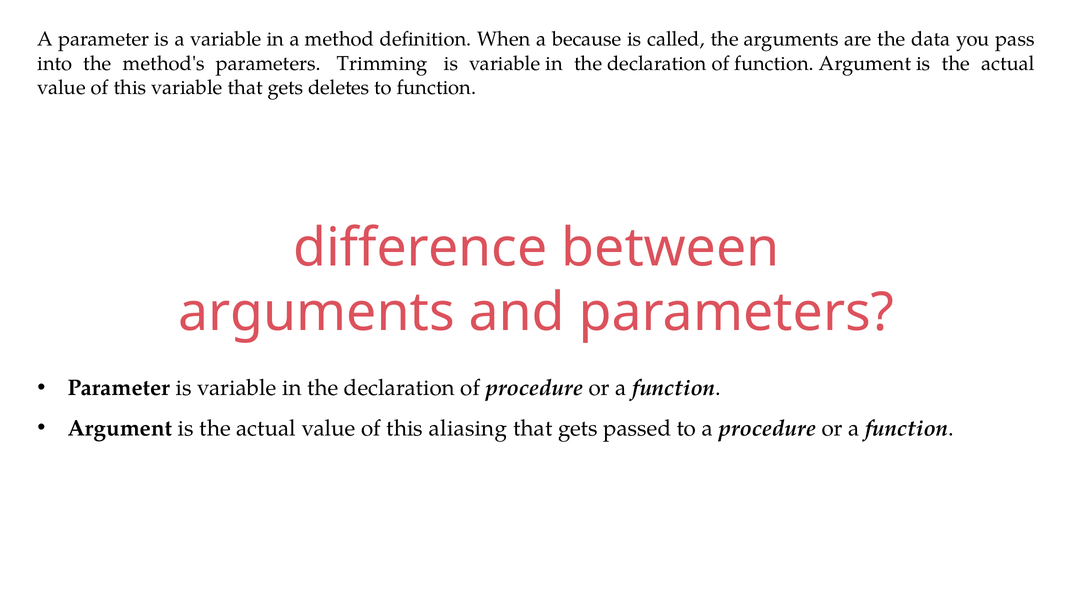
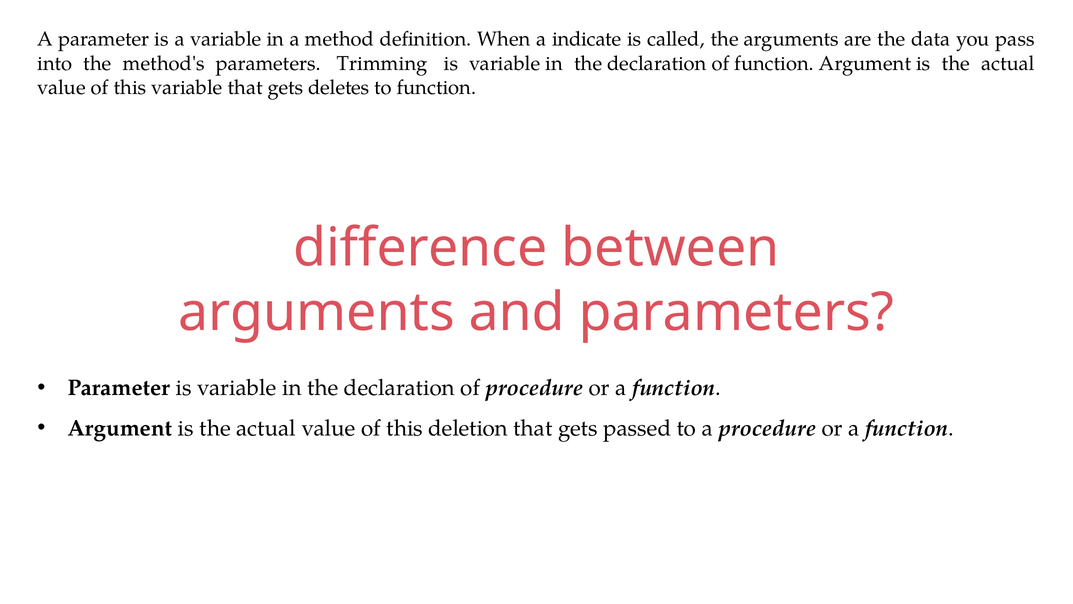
because: because -> indicate (587, 39)
aliasing: aliasing -> deletion (468, 428)
